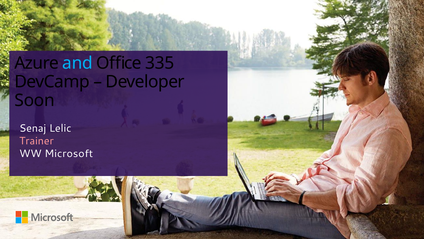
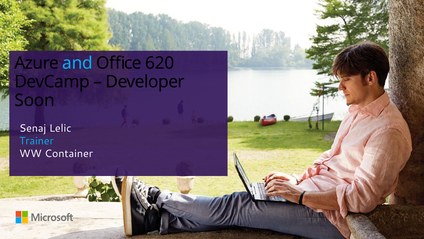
335: 335 -> 620 (160, 63)
Trainer colour: pink -> light blue (36, 141)
Microsoft: Microsoft -> Container (69, 153)
